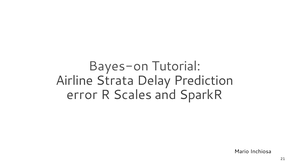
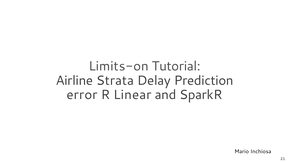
Bayes-on: Bayes-on -> Limits-on (119, 66)
Scales: Scales -> Linear (132, 95)
